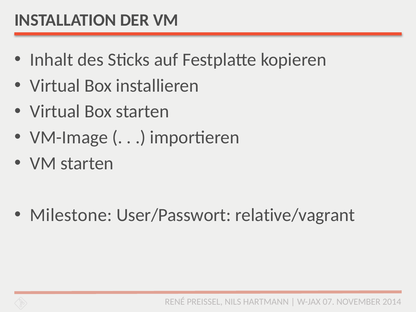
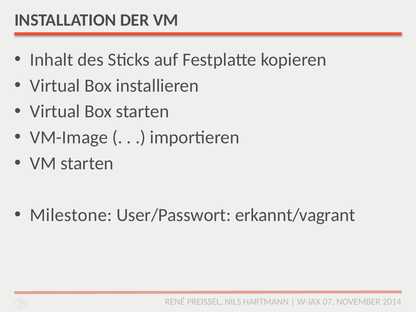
relative/vagrant: relative/vagrant -> erkannt/vagrant (295, 215)
